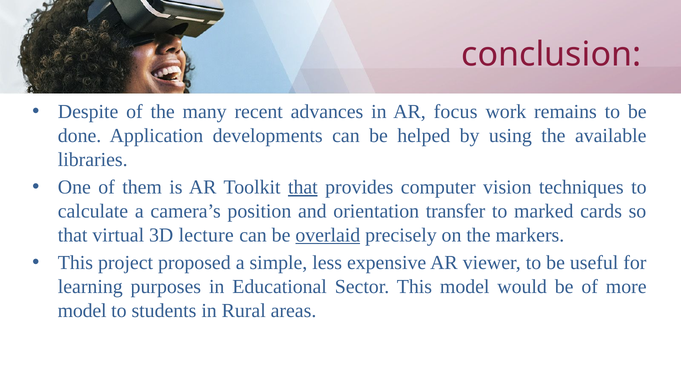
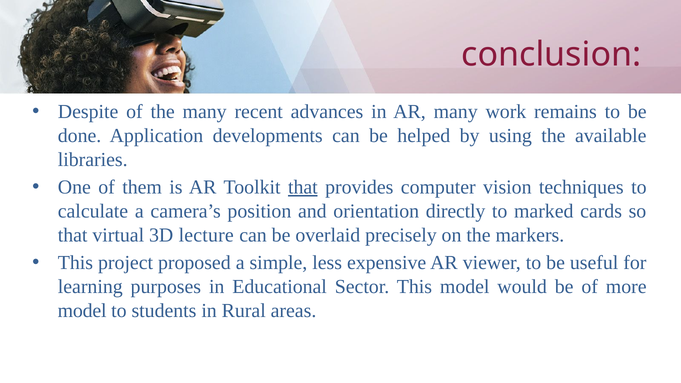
AR focus: focus -> many (456, 112)
transfer: transfer -> directly (456, 211)
overlaid underline: present -> none (328, 235)
